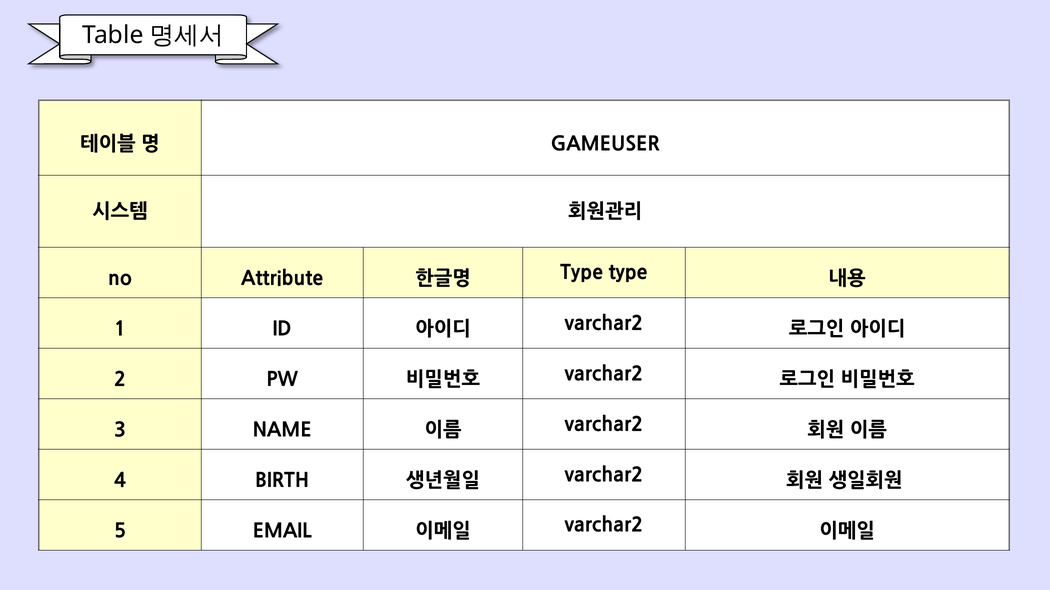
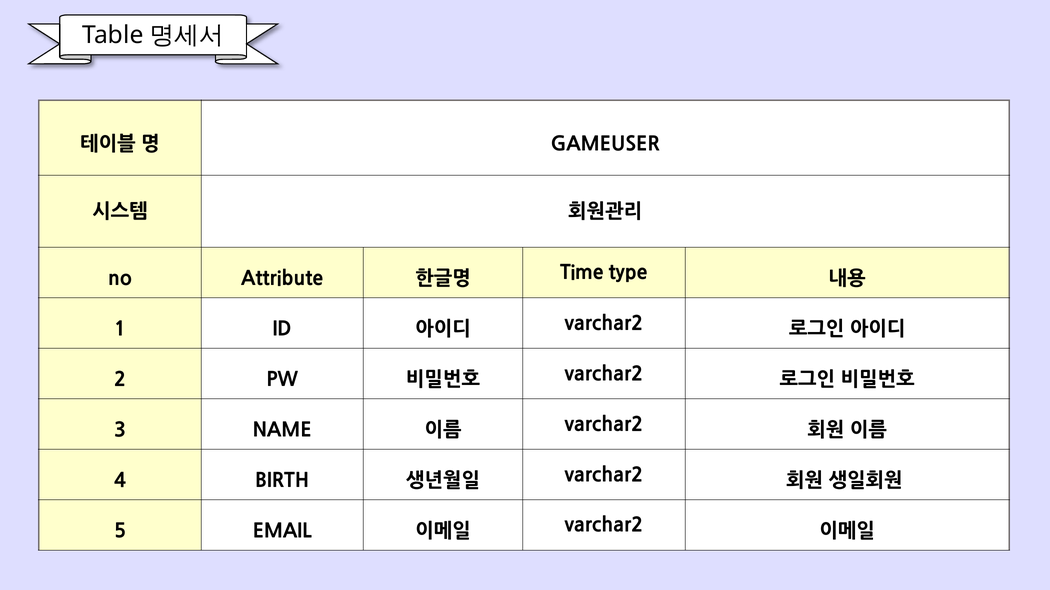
Type: Type -> Time (582, 273)
